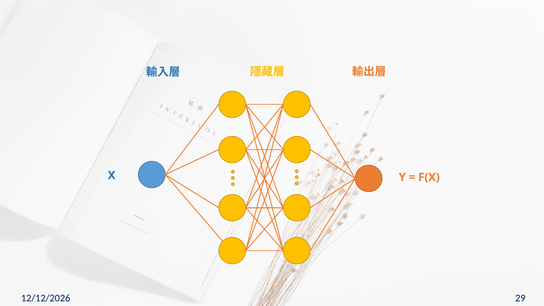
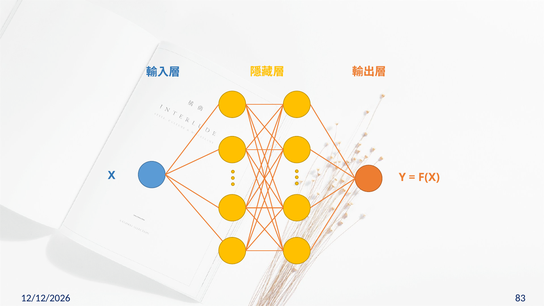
29: 29 -> 83 (520, 298)
